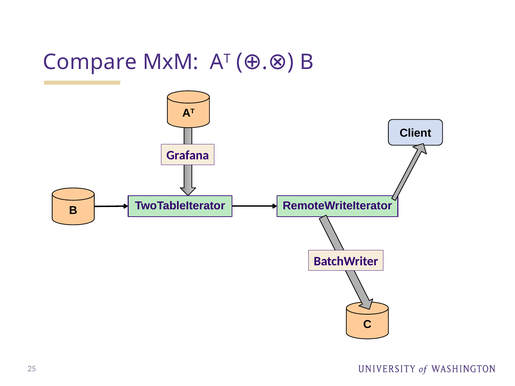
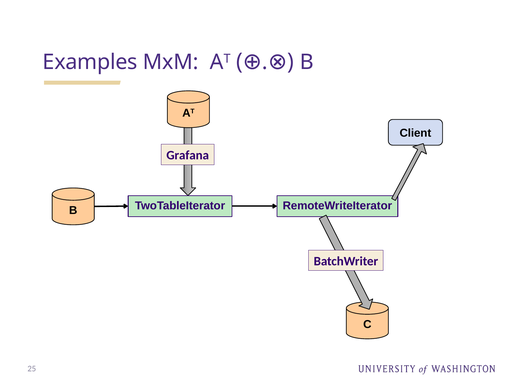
Compare: Compare -> Examples (90, 62)
